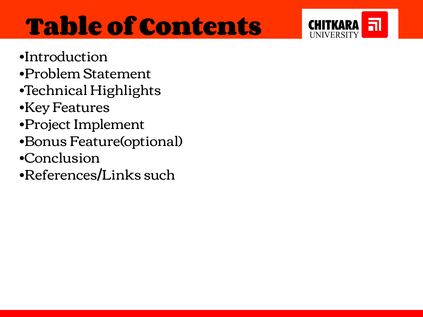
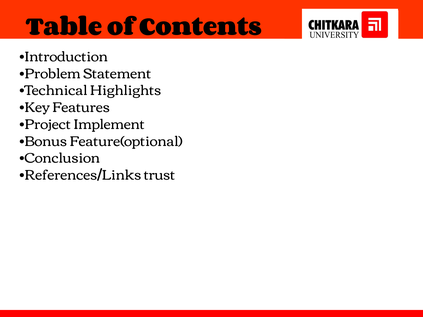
such: such -> trust (160, 175)
